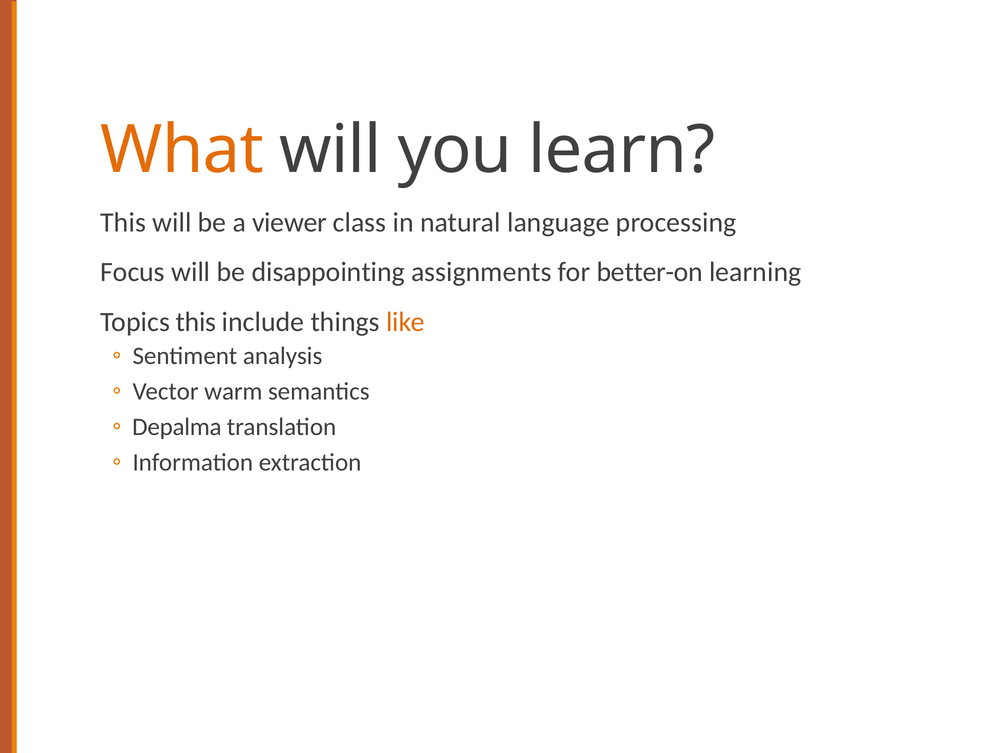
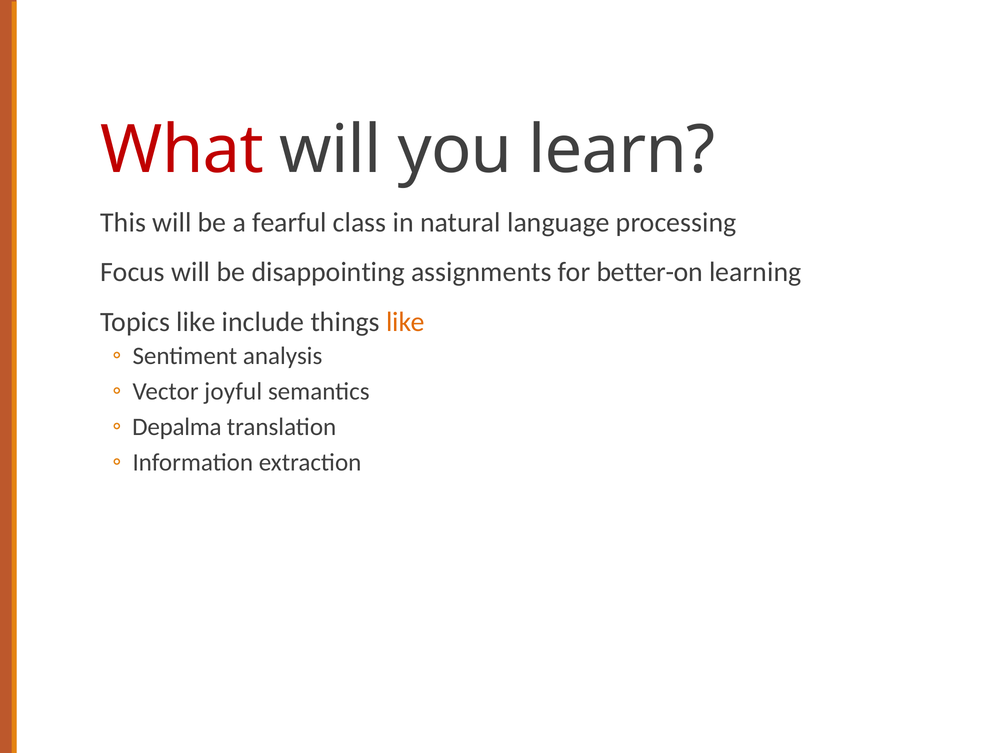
What colour: orange -> red (182, 150)
viewer: viewer -> fearful (289, 223)
Topics this: this -> like (196, 322)
warm: warm -> joyful (233, 392)
